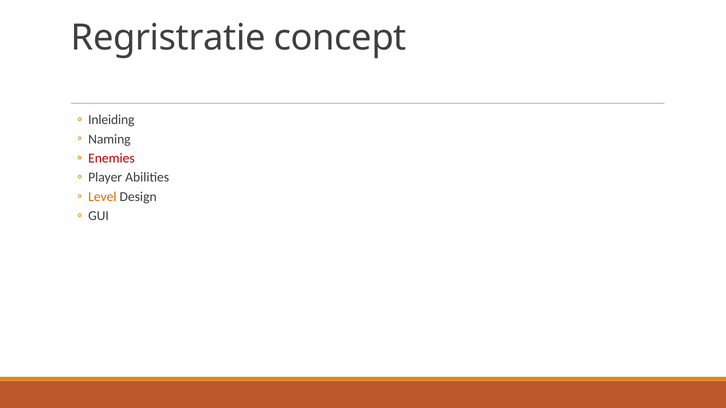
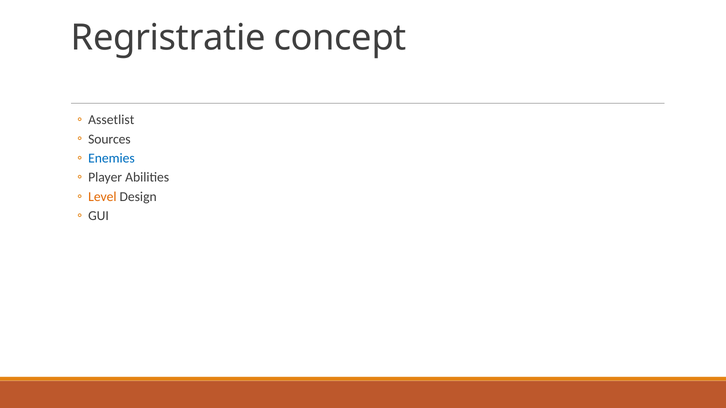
Inleiding: Inleiding -> Assetlist (111, 120)
Naming: Naming -> Sources (109, 139)
Enemies colour: red -> blue (112, 158)
